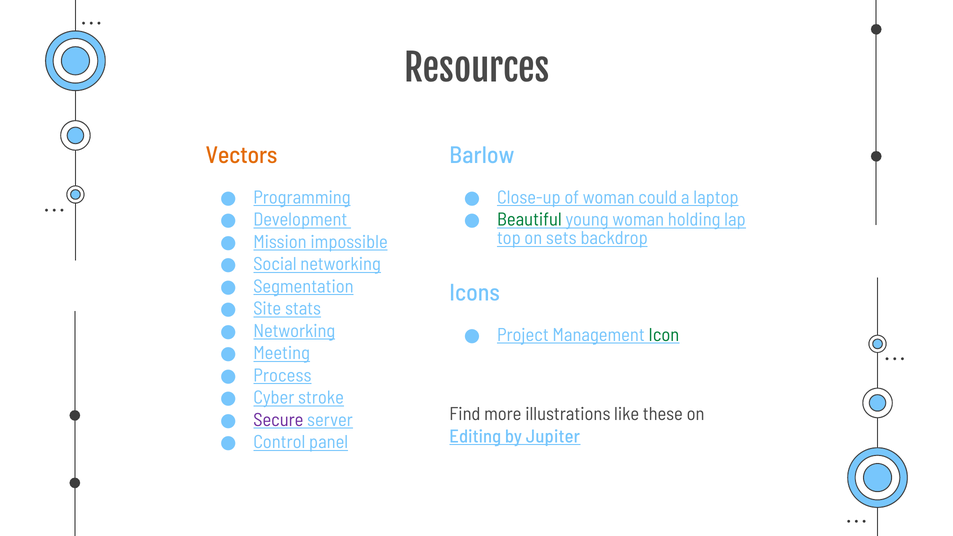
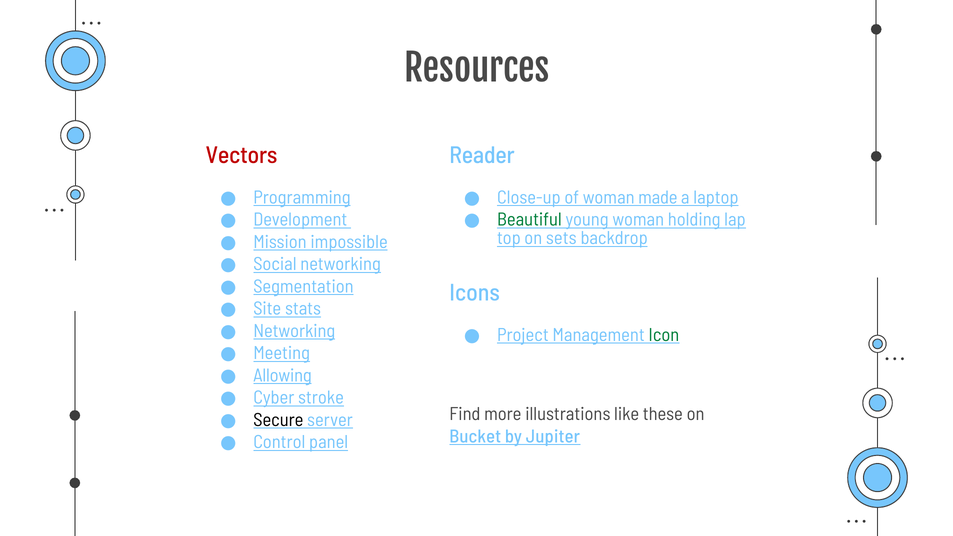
Vectors colour: orange -> red (241, 155)
Barlow: Barlow -> Reader (482, 155)
could: could -> made (658, 198)
Process: Process -> Allowing (282, 376)
Secure colour: purple -> black (278, 420)
Editing: Editing -> Bucket (475, 437)
